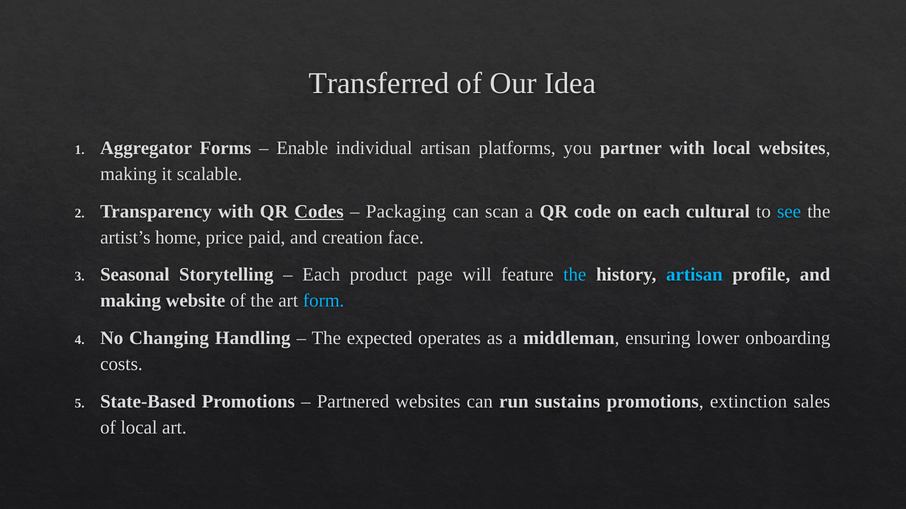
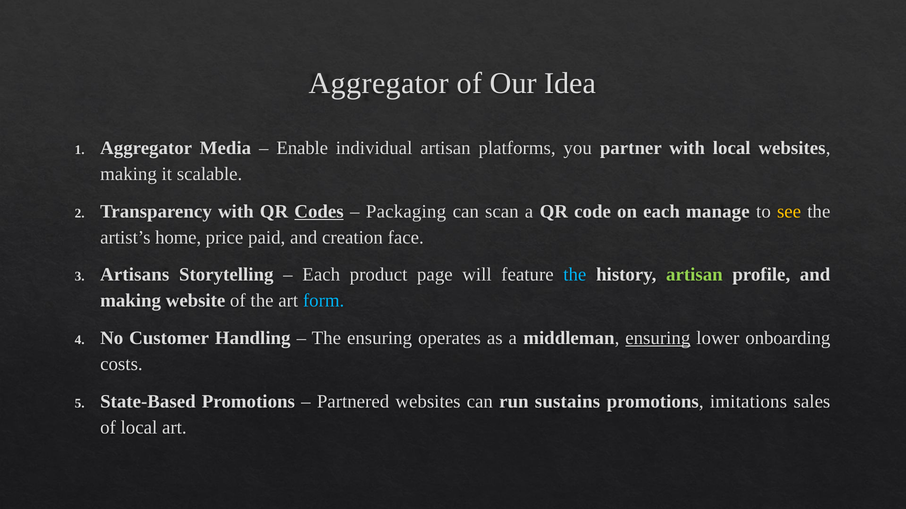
Transferred: Transferred -> Aggregator (379, 83)
Forms: Forms -> Media (225, 148)
cultural: cultural -> manage (718, 212)
see colour: light blue -> yellow (789, 212)
Seasonal: Seasonal -> Artisans (135, 275)
artisan colour: light blue -> light green (694, 275)
Changing: Changing -> Customer (169, 338)
The expected: expected -> ensuring (380, 338)
ensuring underline: none -> present (658, 338)
extinction: extinction -> imitations (749, 402)
